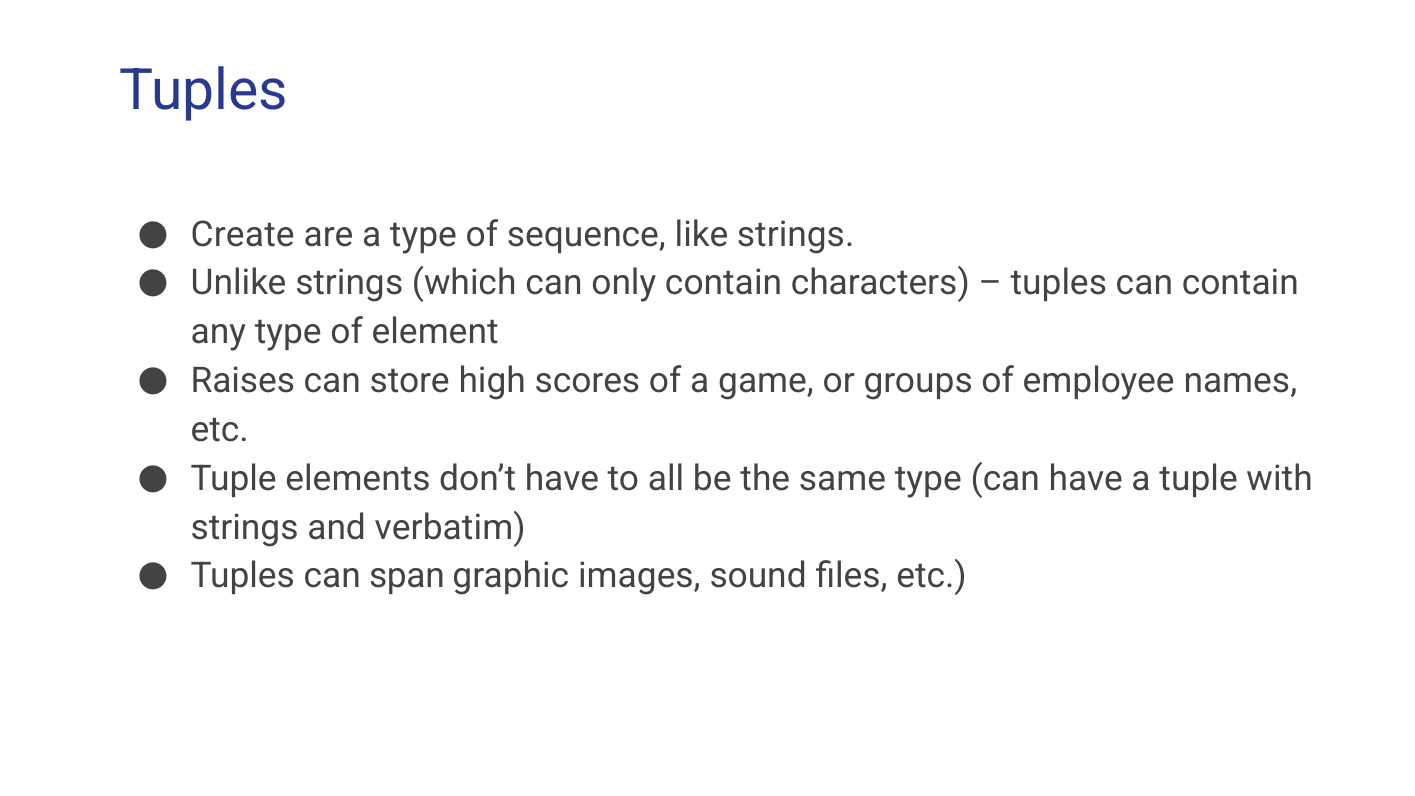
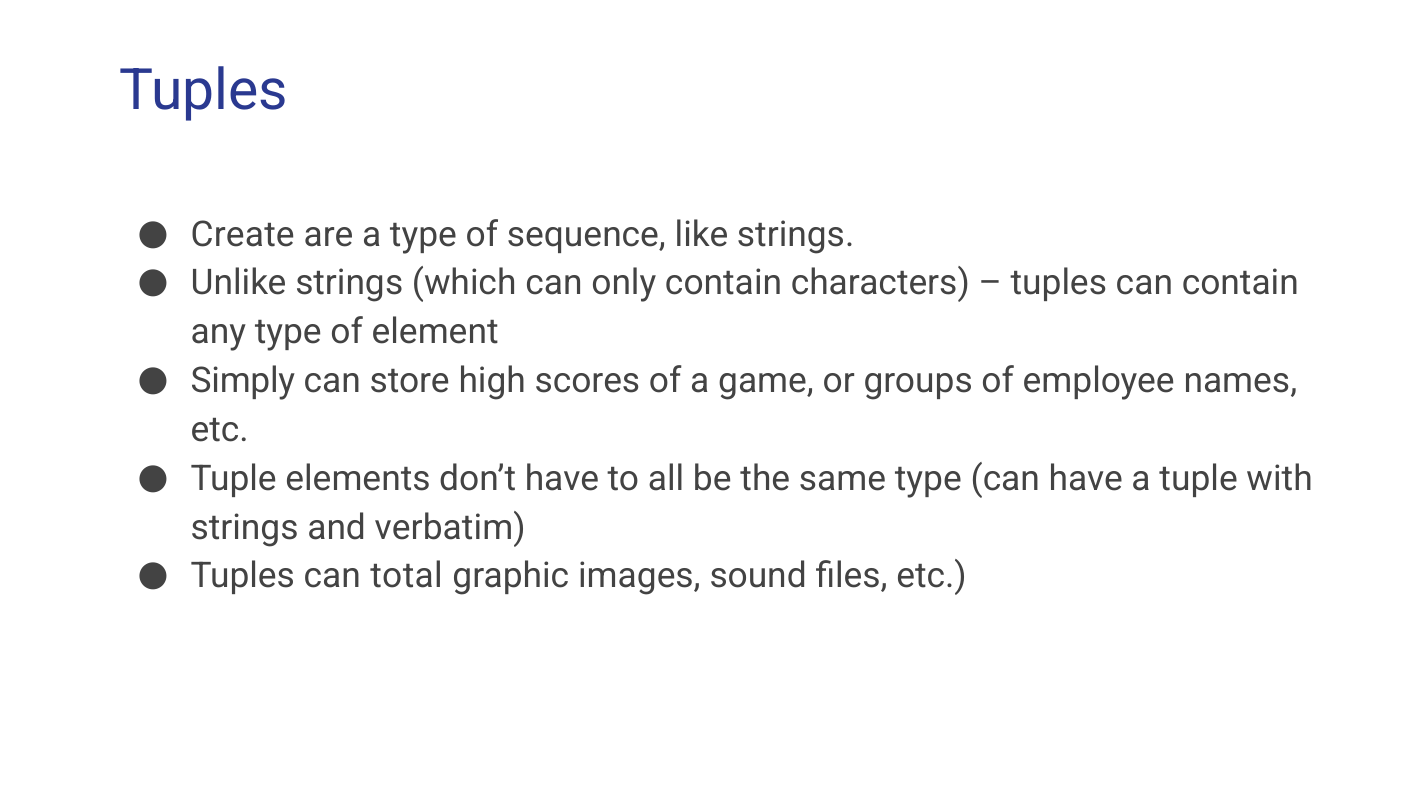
Raises: Raises -> Simply (243, 381)
span: span -> total (407, 576)
